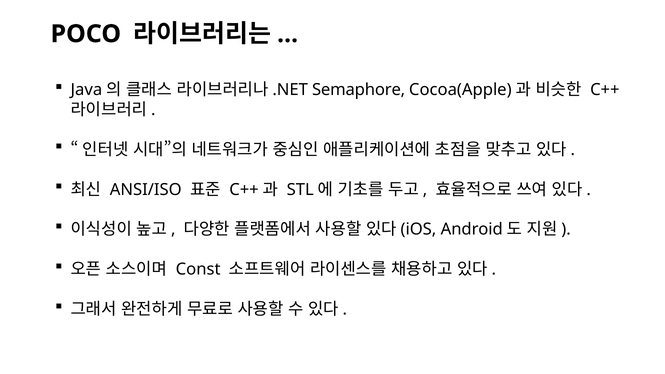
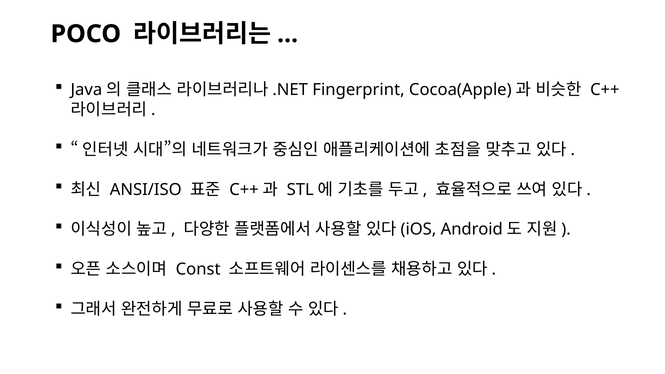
Semaphore: Semaphore -> Fingerprint (358, 90)
